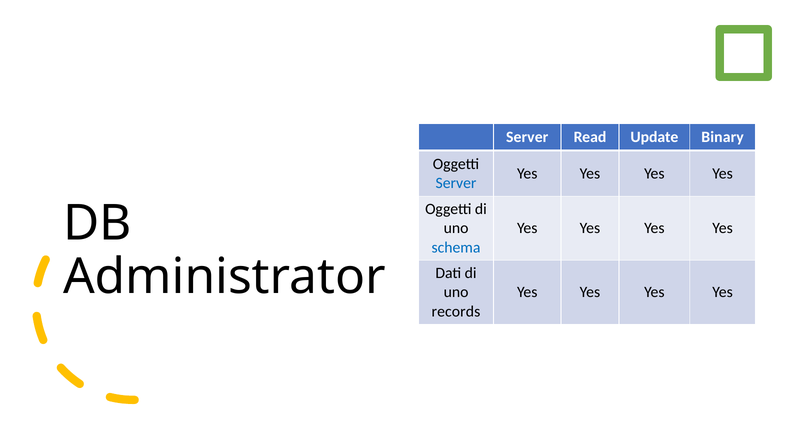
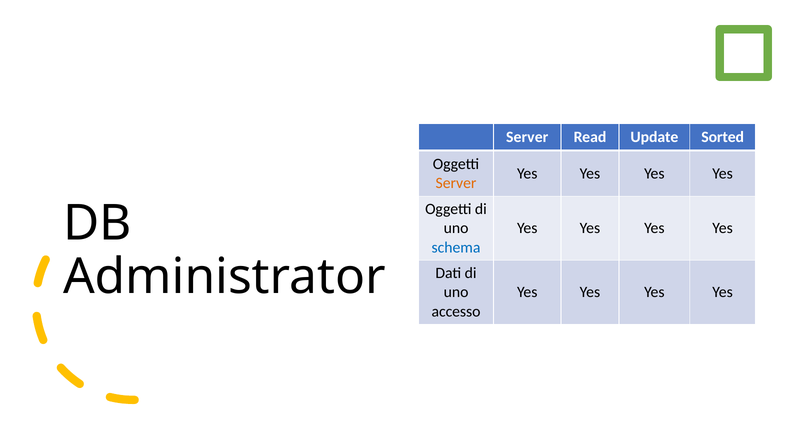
Binary: Binary -> Sorted (723, 137)
Server colour: blue -> orange (456, 183)
records: records -> accesso (456, 311)
